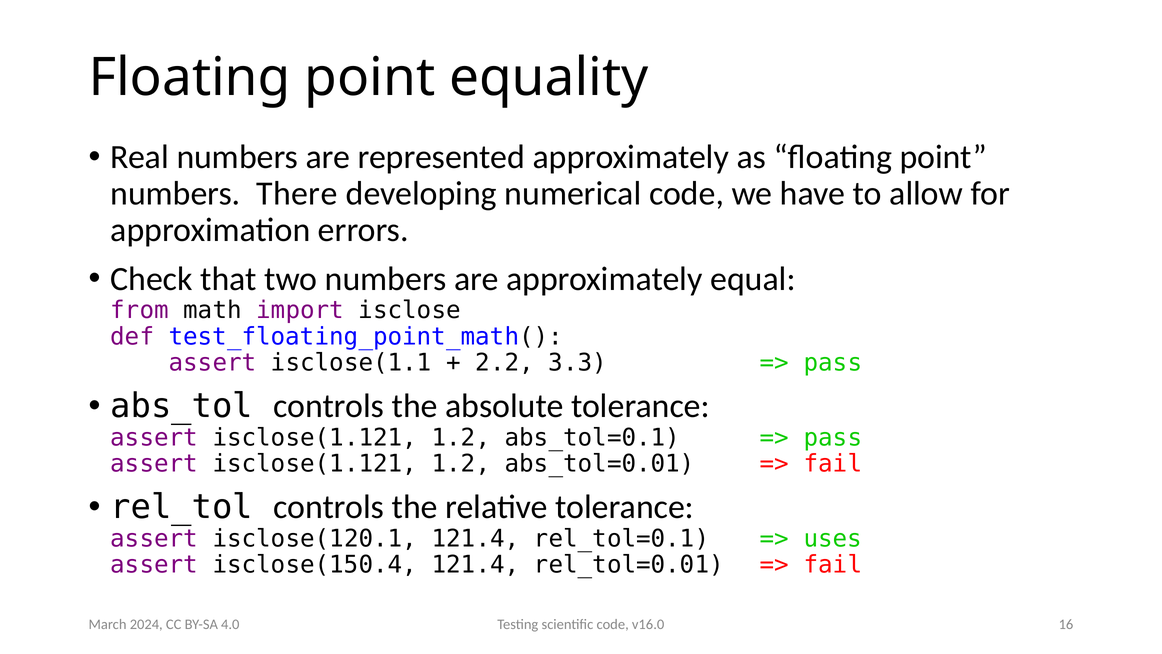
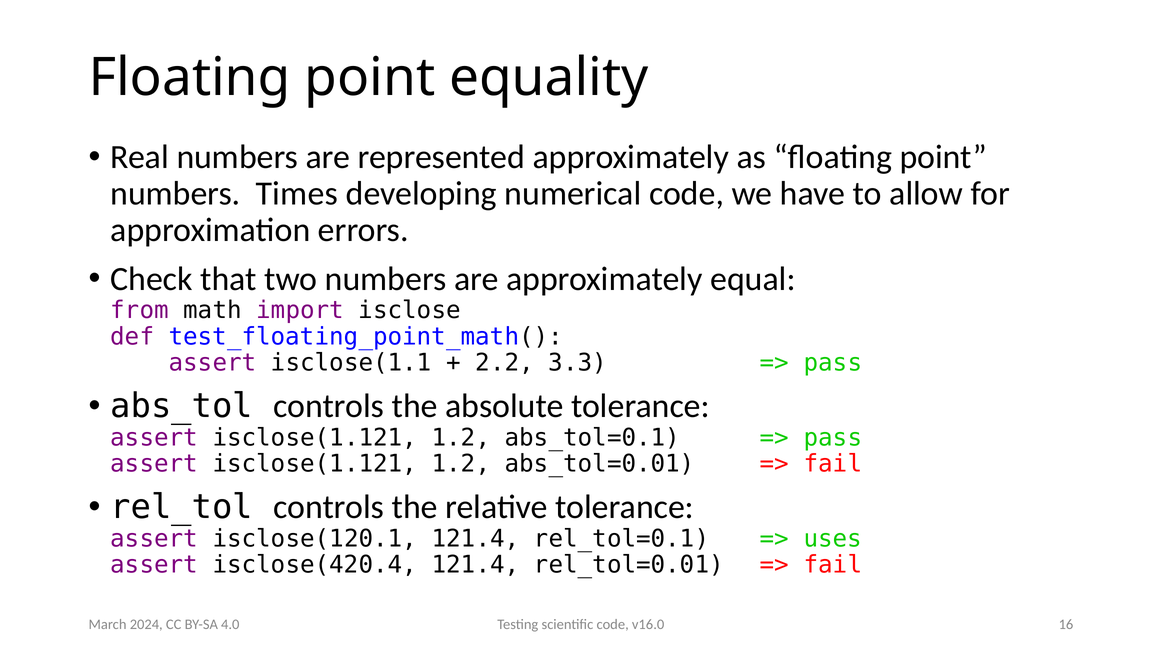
There: There -> Times (297, 194)
isclose(150.4: isclose(150.4 -> isclose(420.4 (315, 565)
